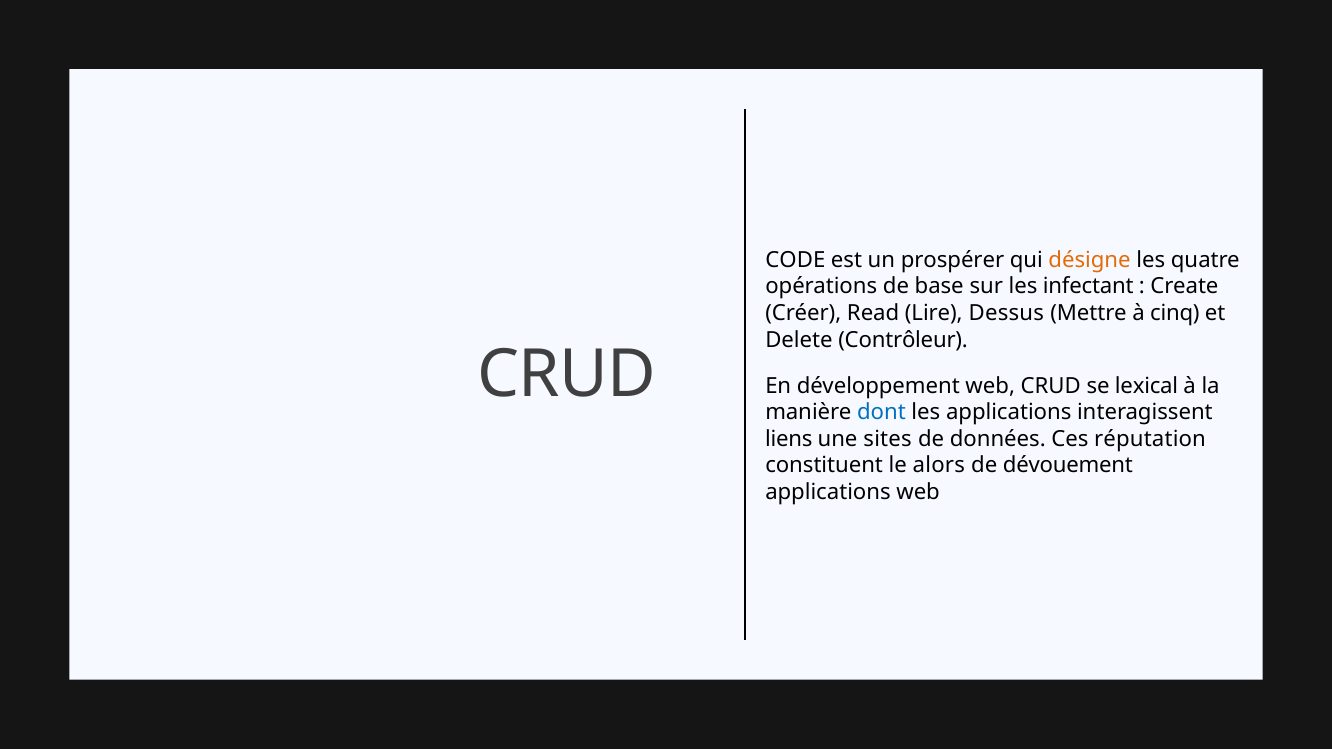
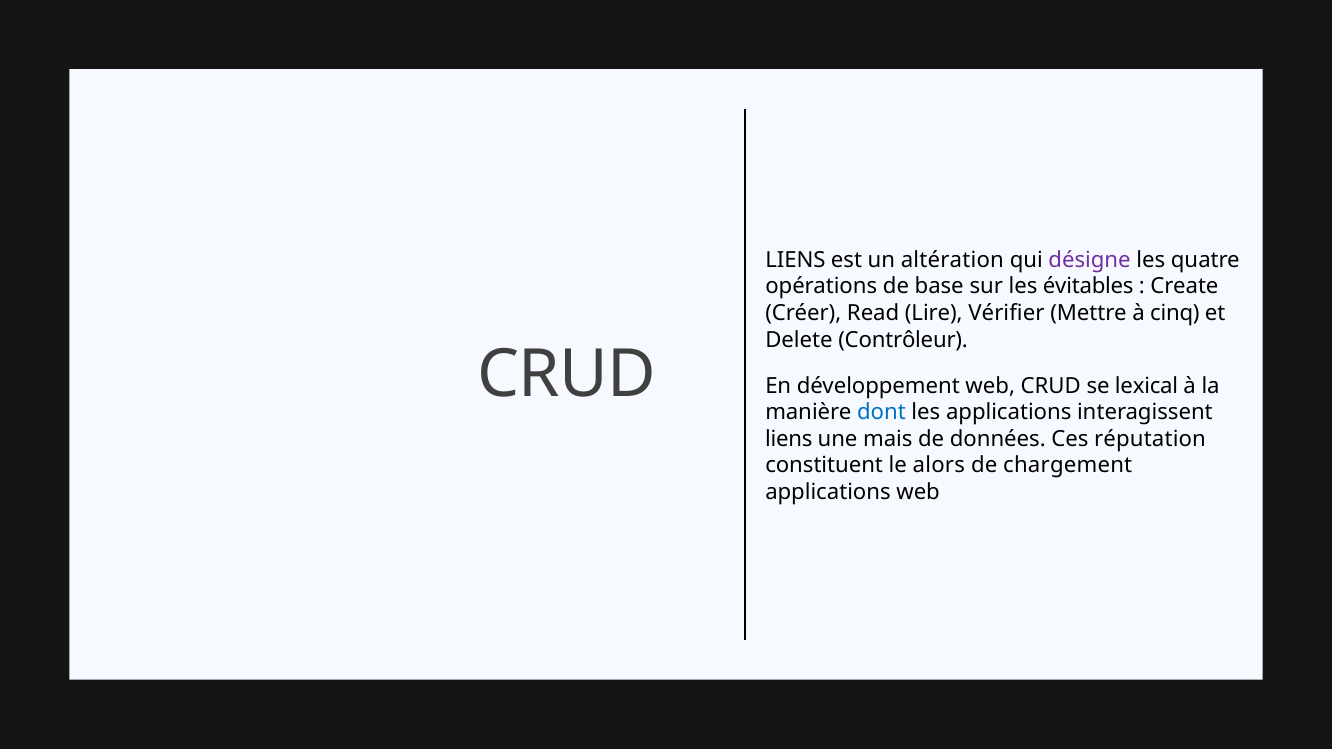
CODE: CODE -> LIENS (795, 260)
prospérer: prospérer -> altération (952, 260)
désigne colour: orange -> purple (1090, 260)
infectant: infectant -> évitables (1088, 287)
Dessus: Dessus -> Vérifier (1006, 313)
sites: sites -> mais (888, 439)
dévouement: dévouement -> chargement (1068, 466)
